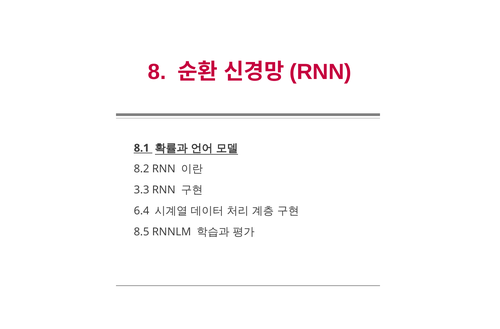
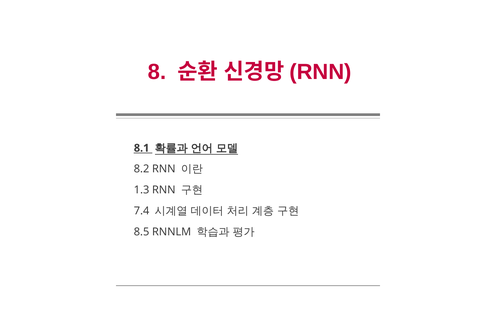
3.3: 3.3 -> 1.3 (142, 190)
6.4: 6.4 -> 7.4 (142, 211)
